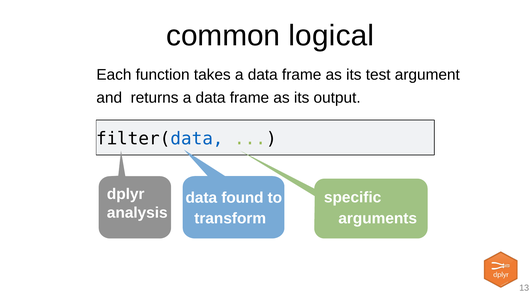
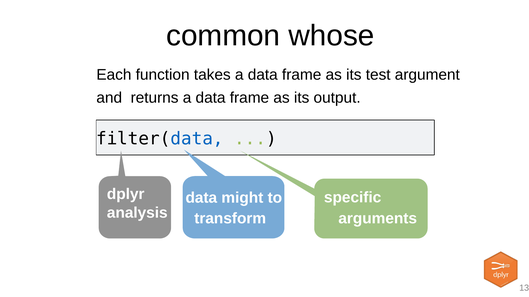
logical: logical -> whose (331, 36)
found: found -> might (242, 198)
